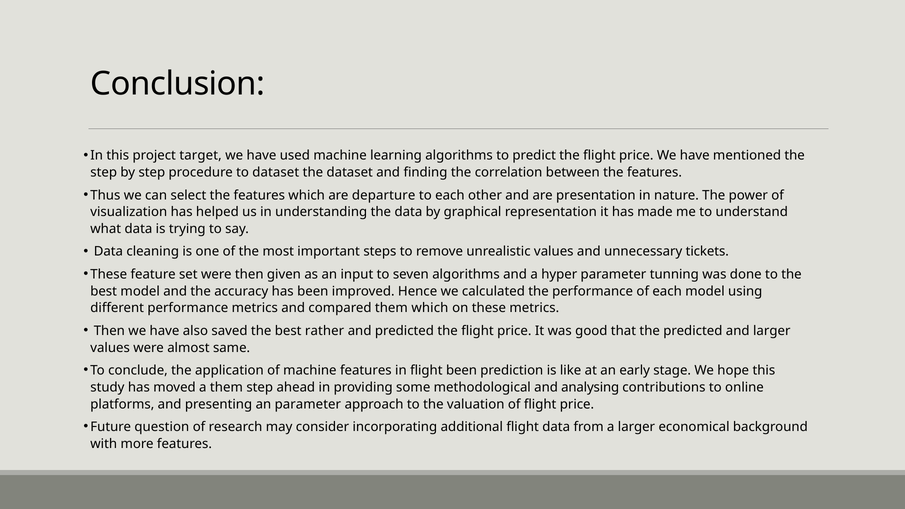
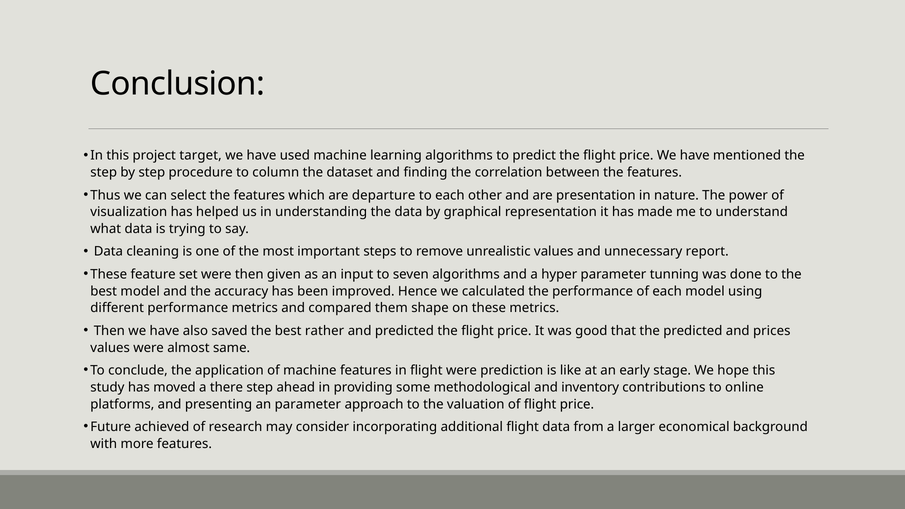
to dataset: dataset -> column (276, 173)
tickets: tickets -> report (707, 252)
them which: which -> shape (430, 308)
and larger: larger -> prices (772, 331)
flight been: been -> were (461, 370)
a them: them -> there (226, 387)
analysing: analysing -> inventory (590, 387)
question: question -> achieved (162, 427)
